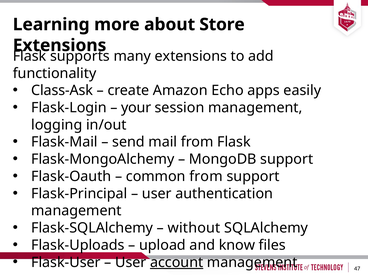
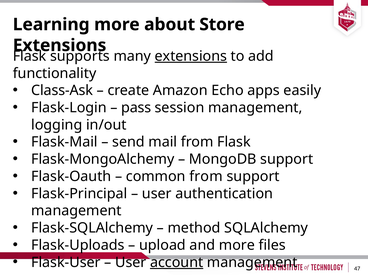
extensions underline: none -> present (191, 56)
your: your -> pass (136, 108)
without: without -> method (194, 228)
and know: know -> more (237, 245)
